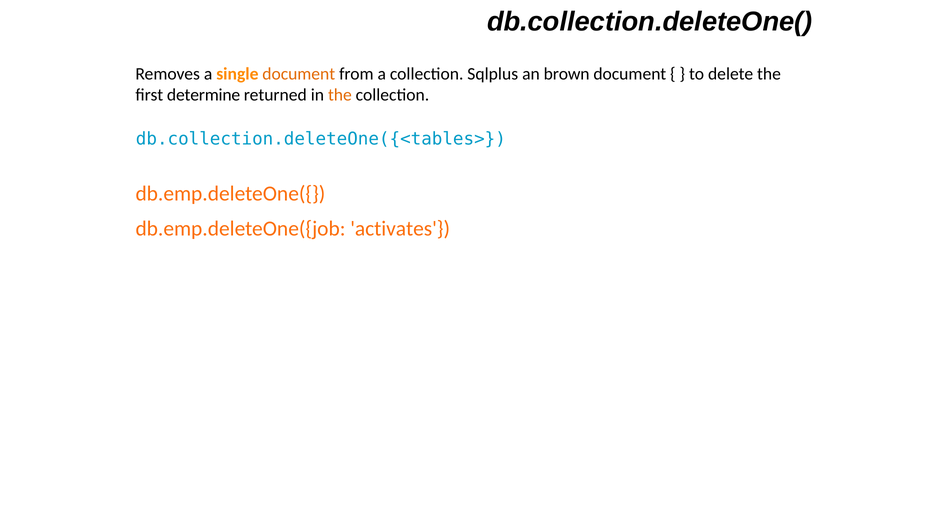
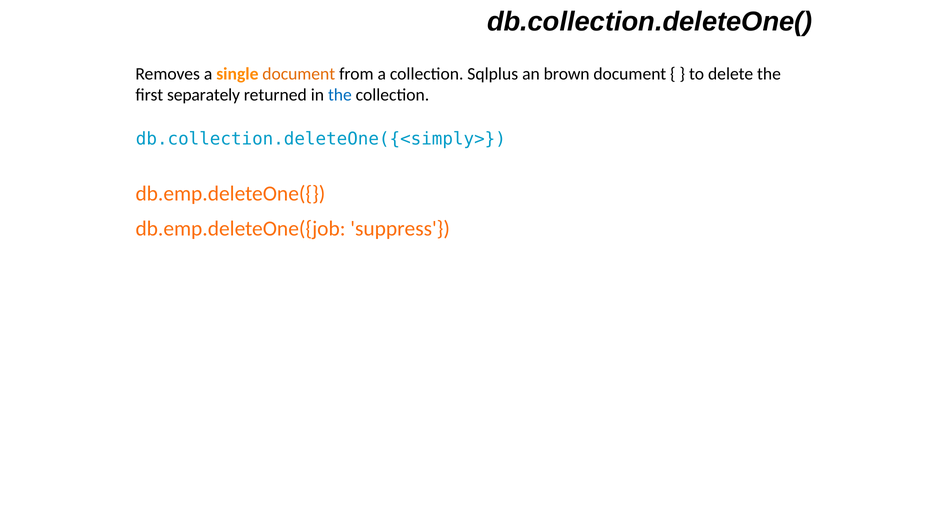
determine: determine -> separately (204, 95)
the colour: orange -> blue (340, 95)
db.collection.deleteOne({<tables>: db.collection.deleteOne({<tables> -> db.collection.deleteOne({<simply> (321, 139)
activates: activates -> suppress (400, 229)
